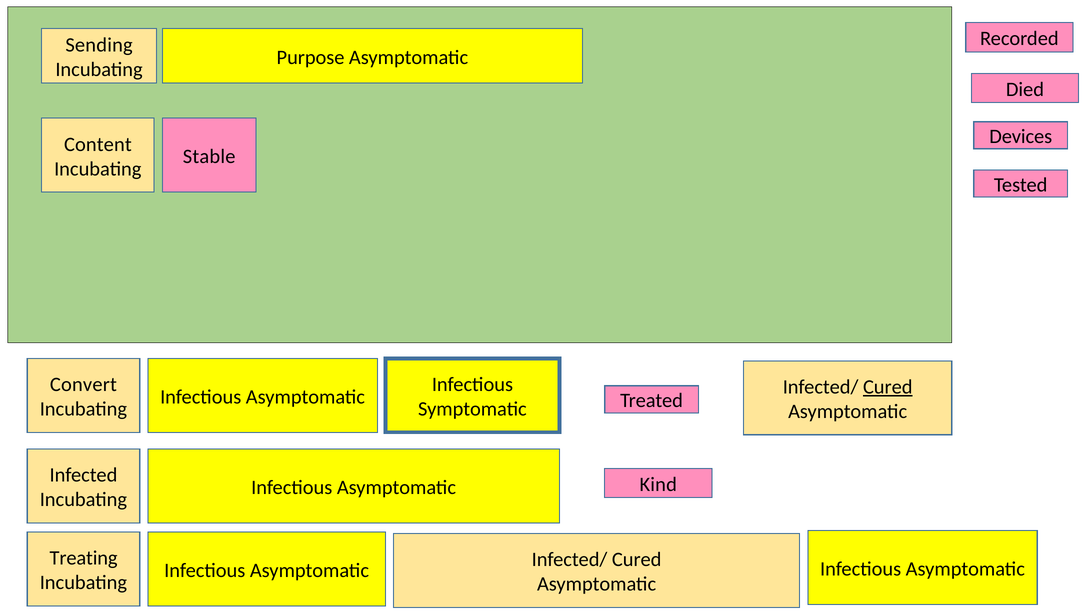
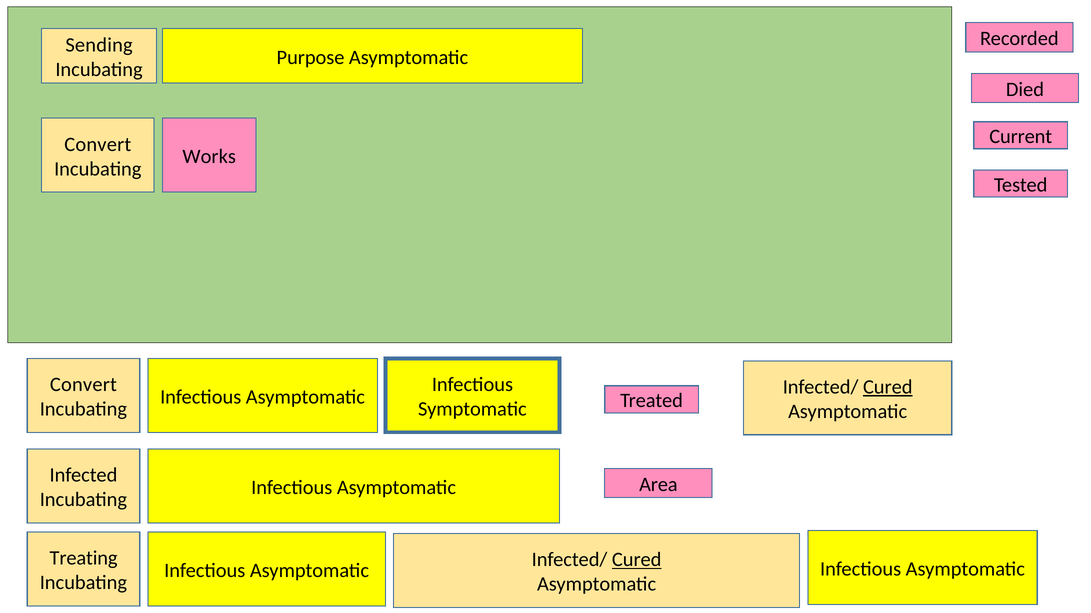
Devices: Devices -> Current (1021, 137)
Content: Content -> Convert (98, 144)
Stable: Stable -> Works (209, 157)
Kind: Kind -> Area (658, 485)
Cured underline: none -> present (637, 560)
